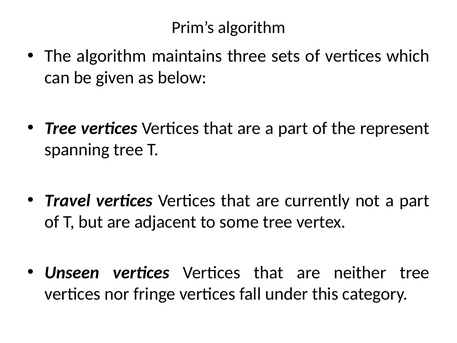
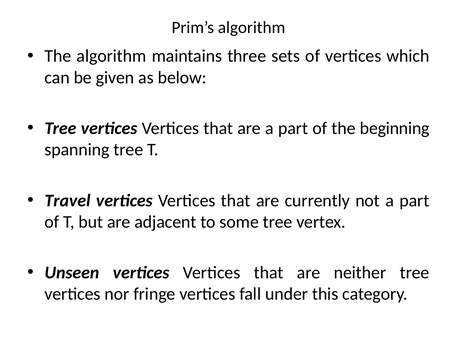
represent: represent -> beginning (395, 128)
